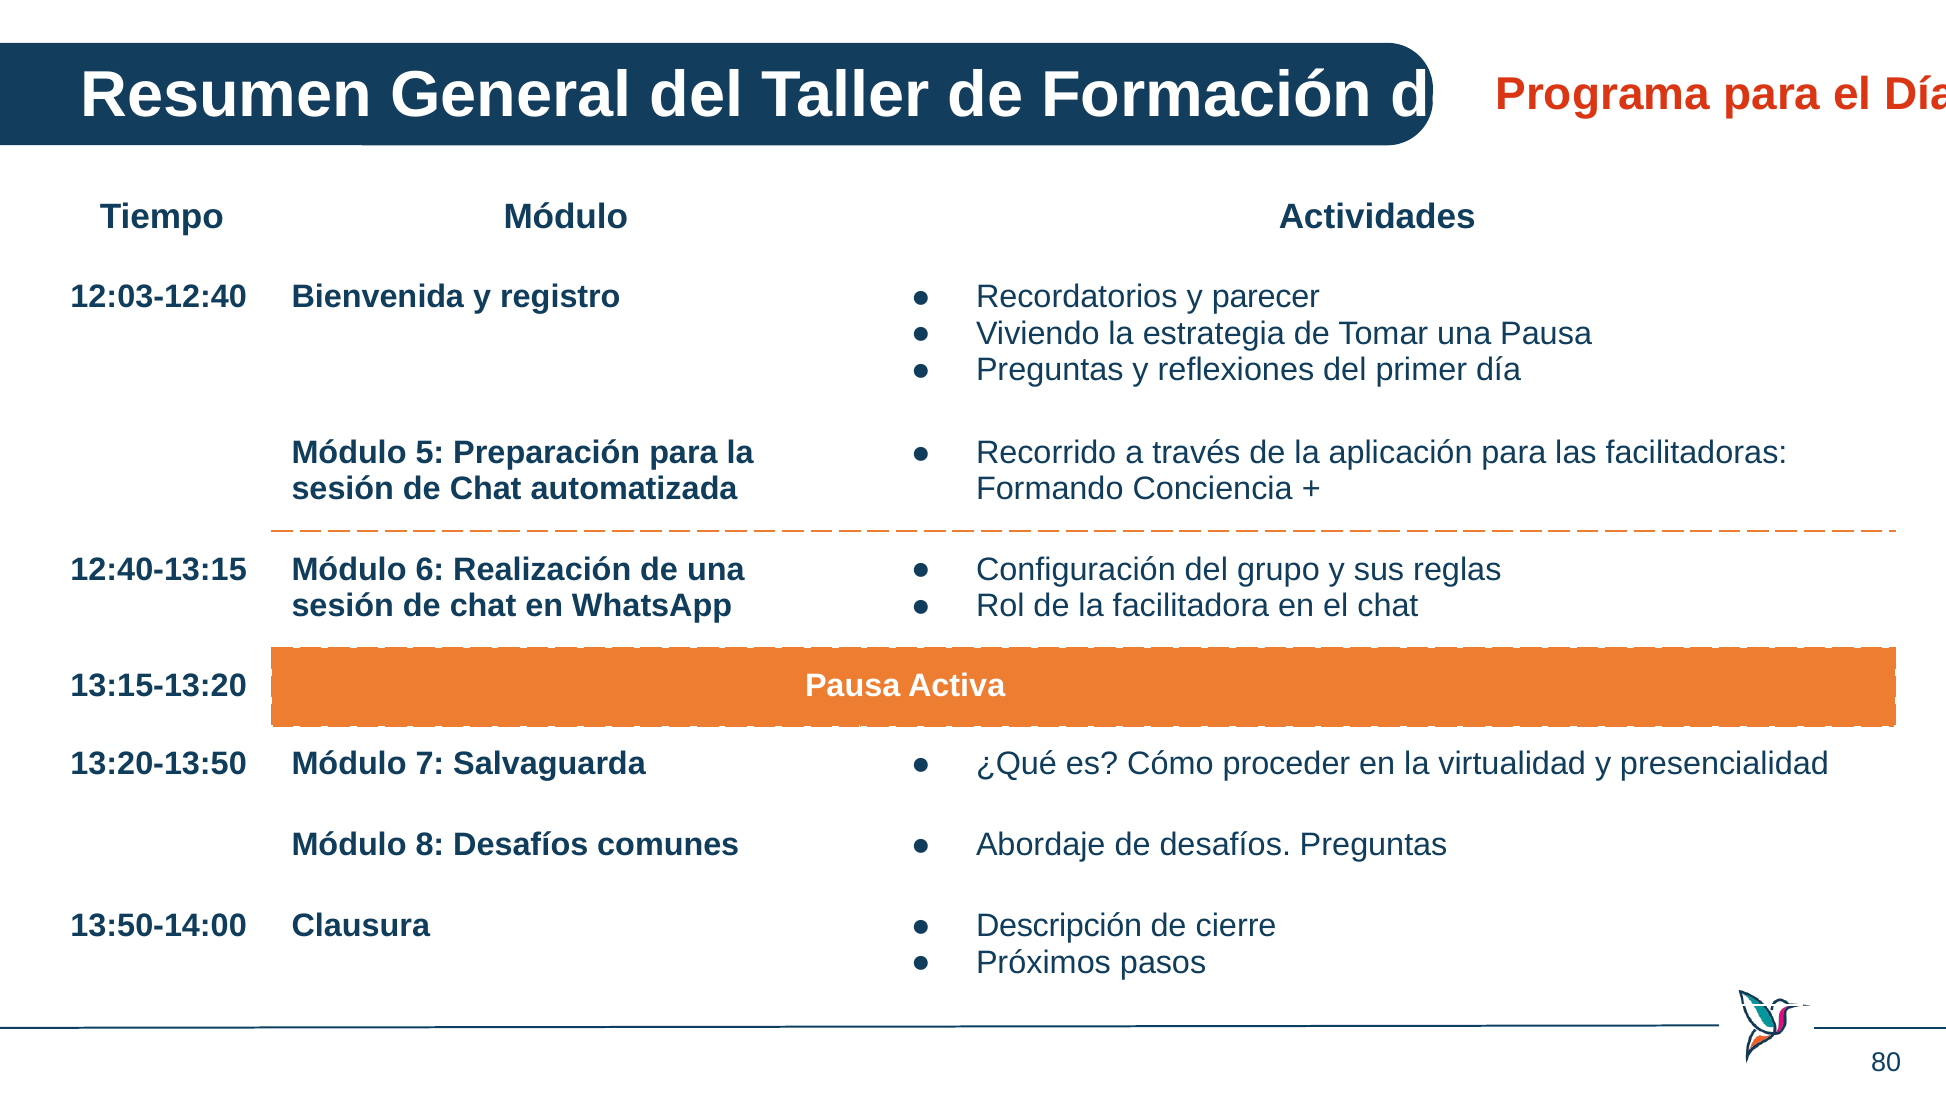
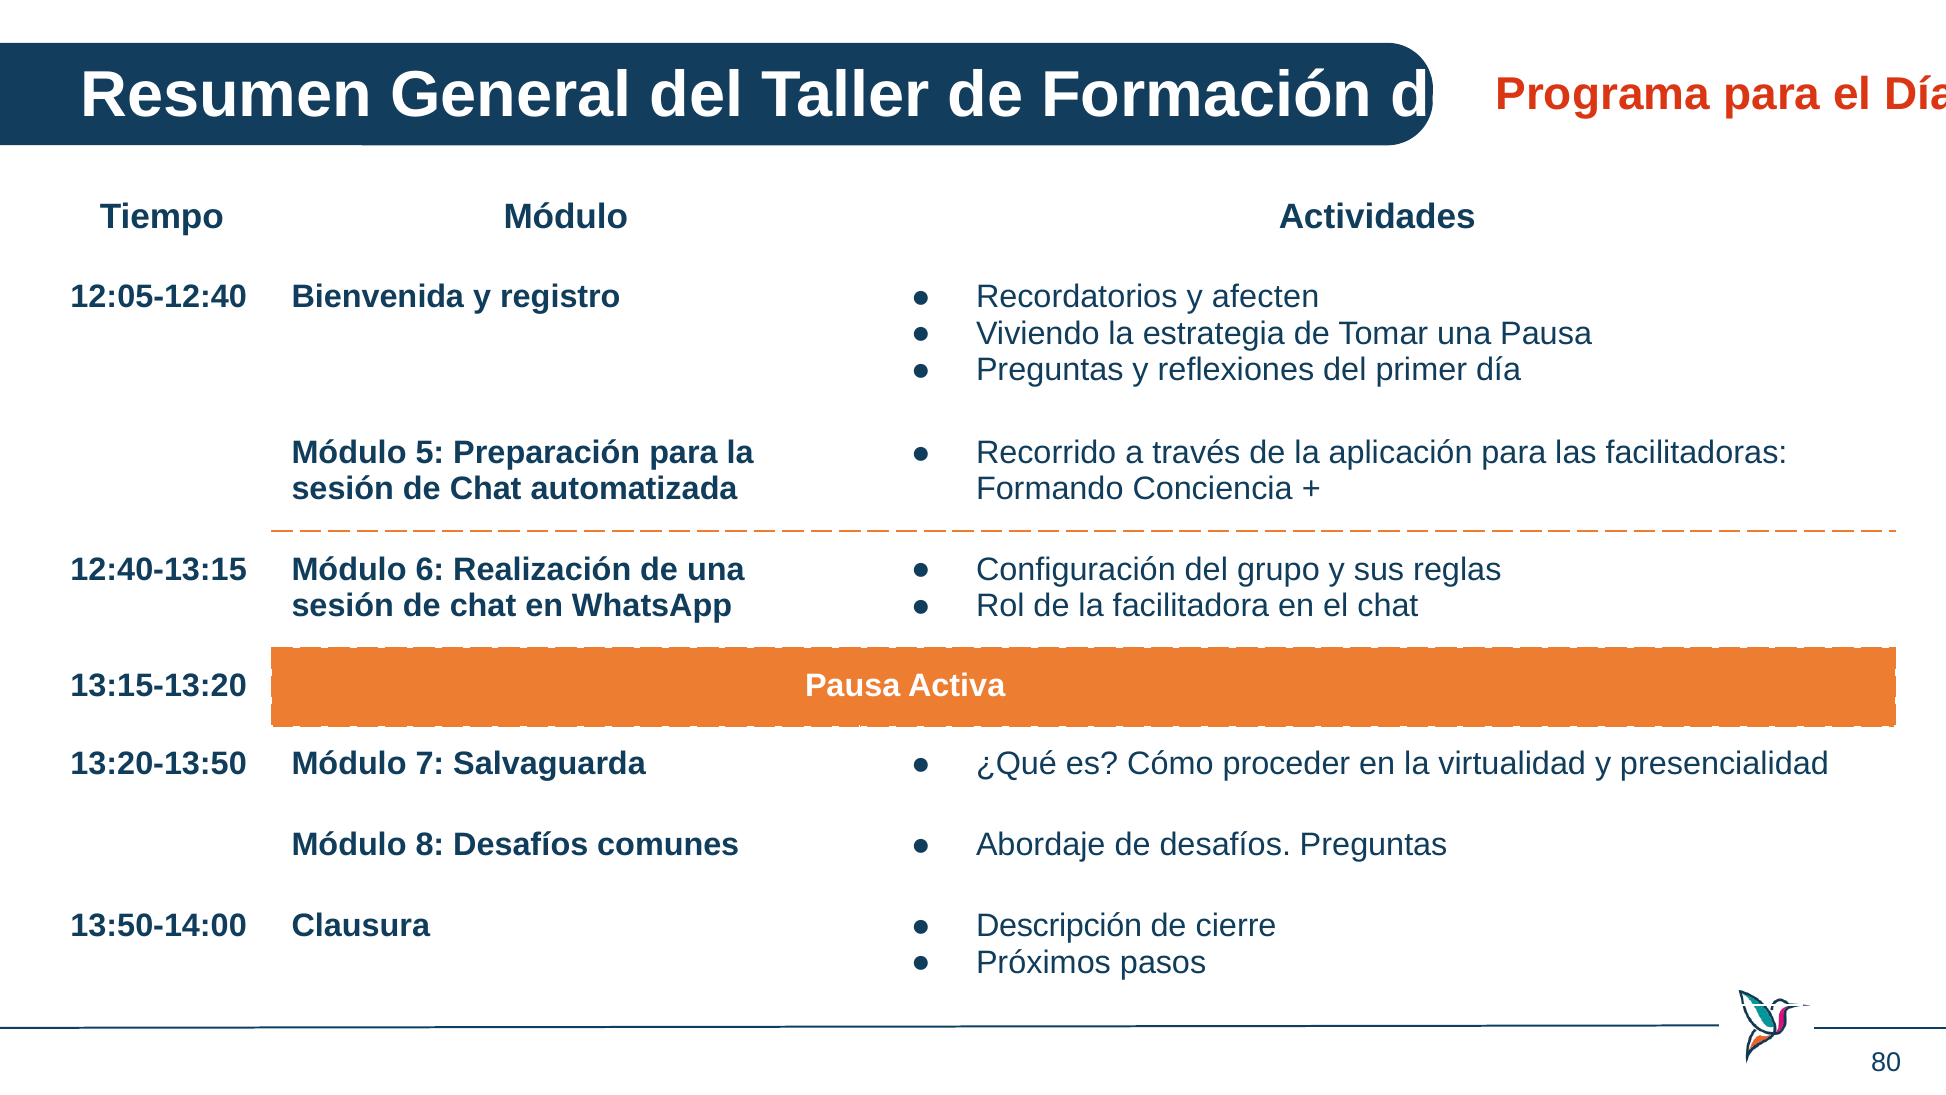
12:03-12:40: 12:03-12:40 -> 12:05-12:40 (159, 297)
parecer: parecer -> afecten (1266, 297)
